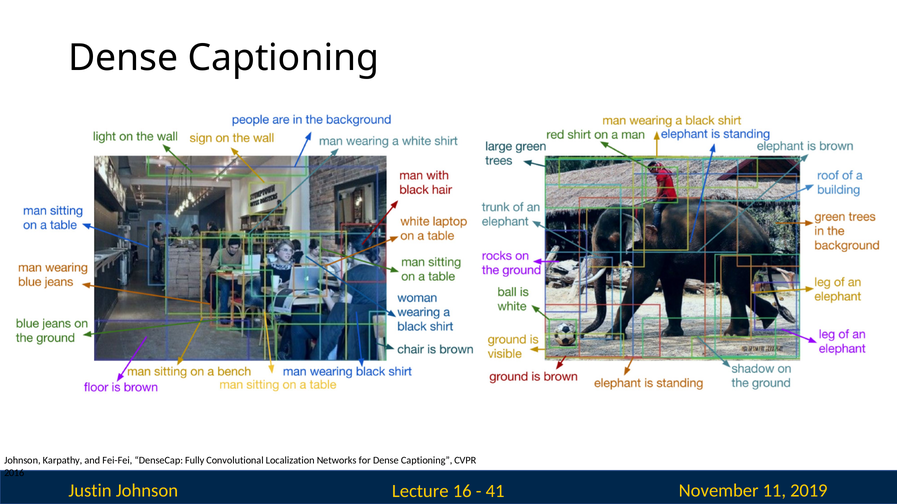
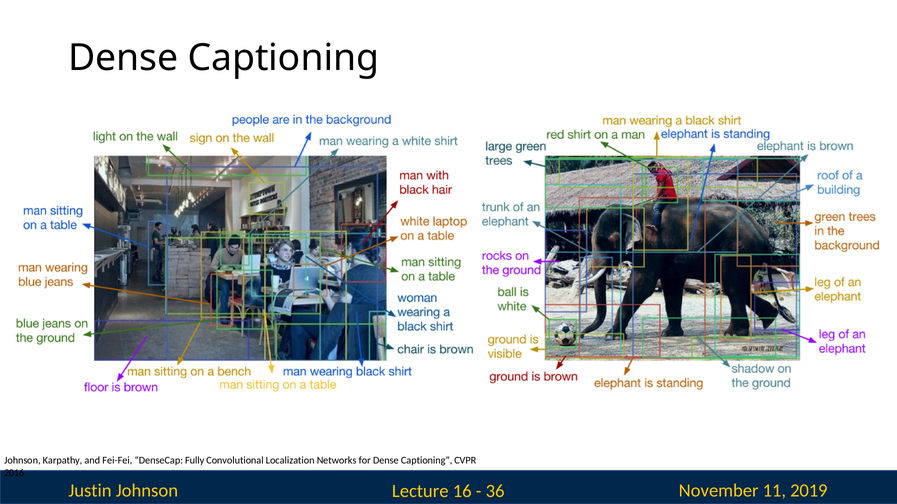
41: 41 -> 36 (495, 491)
